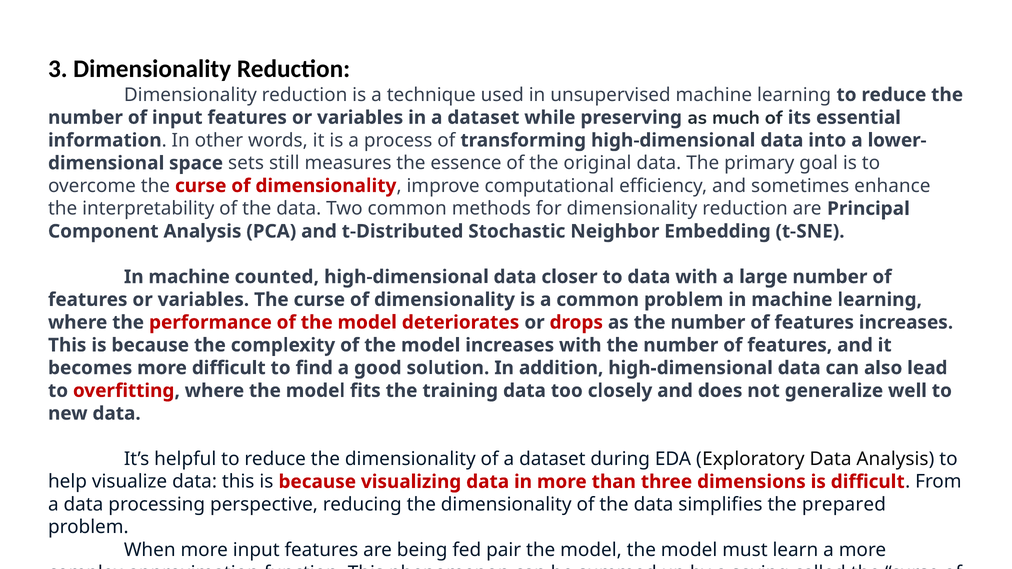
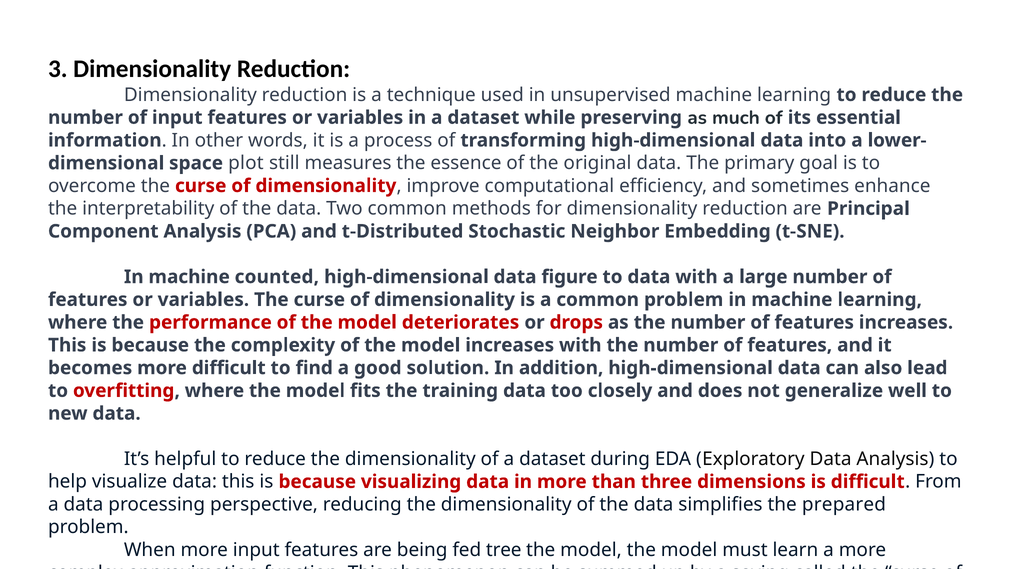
sets: sets -> plot (246, 163)
closer: closer -> figure (570, 277)
pair: pair -> tree (504, 550)
